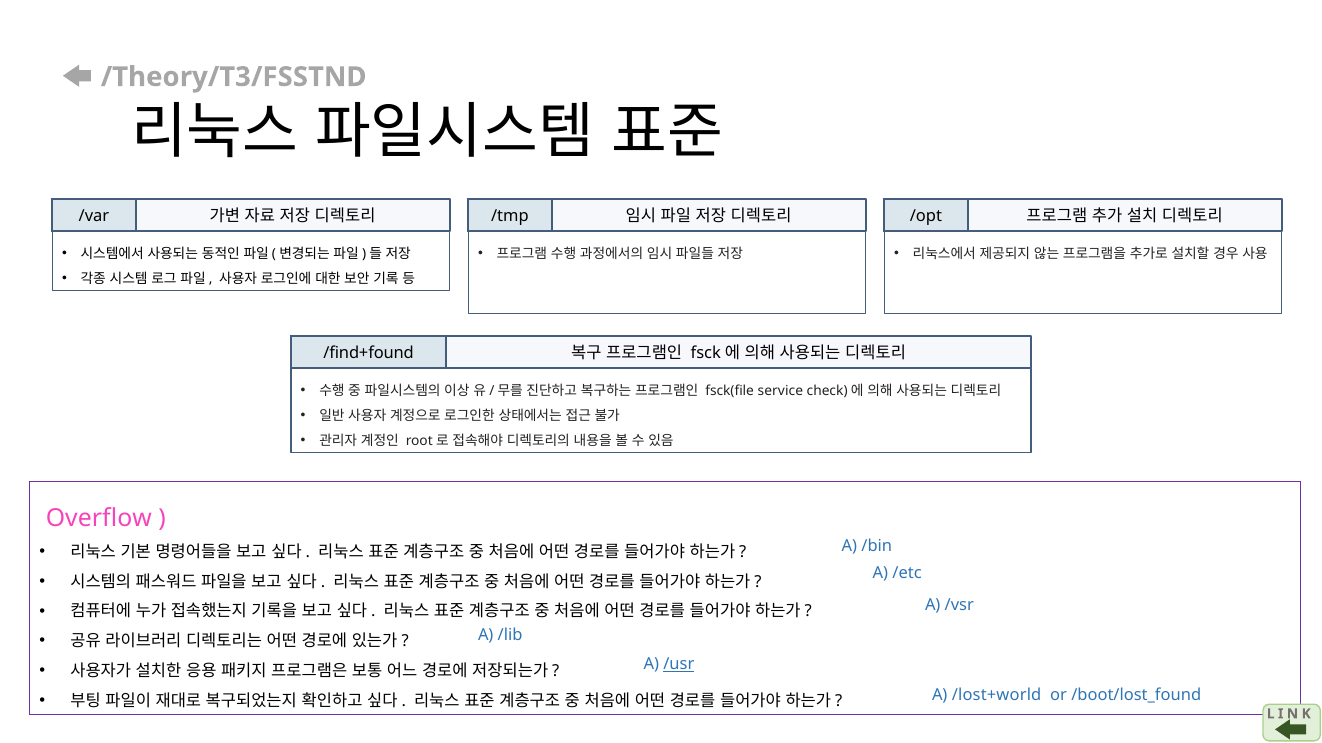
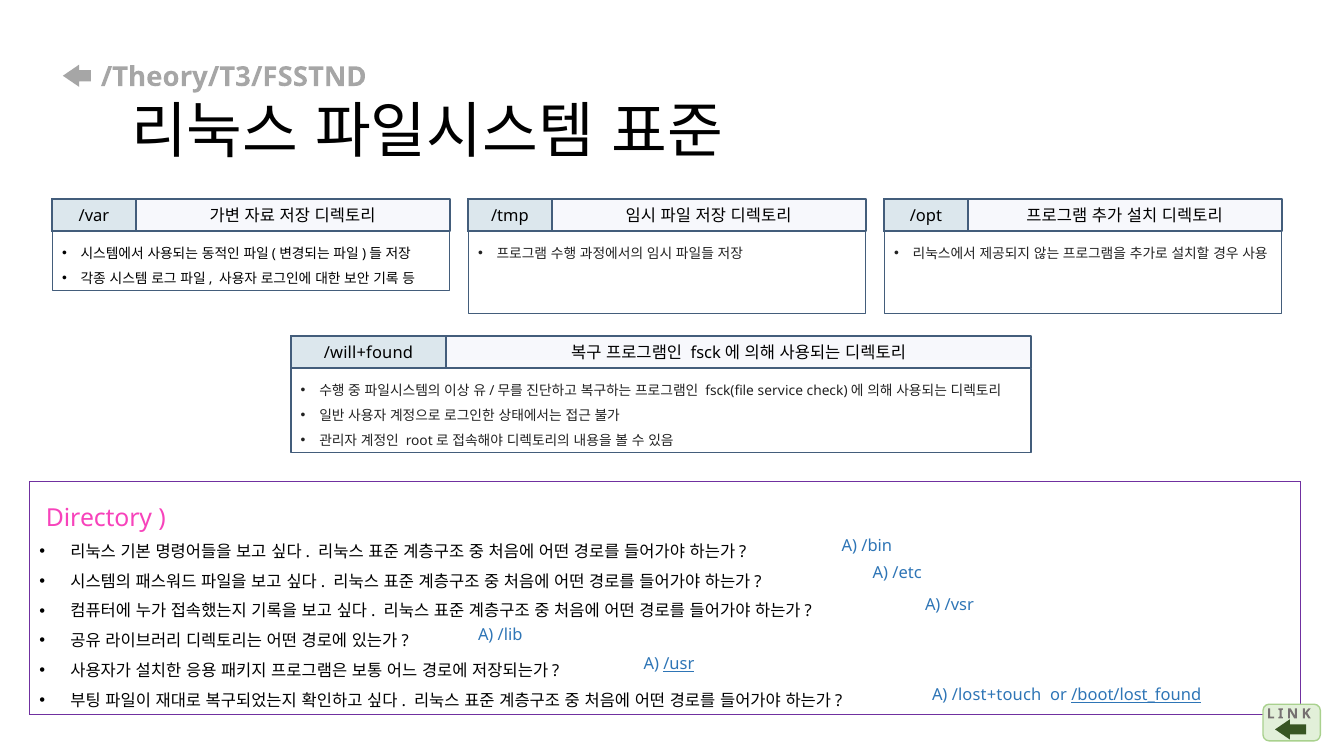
/find+found: /find+found -> /will+found (368, 353)
Overflow: Overflow -> Directory (99, 518)
/lost+world: /lost+world -> /lost+touch (997, 696)
/boot/lost_found underline: none -> present (1136, 696)
